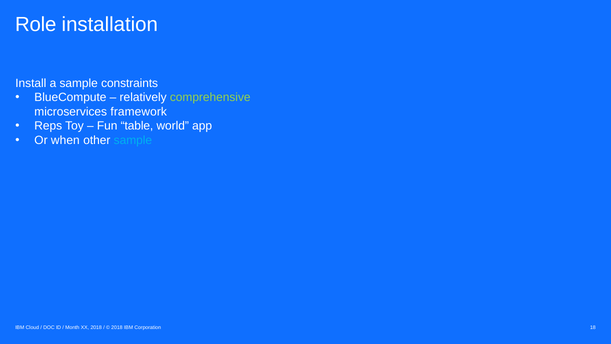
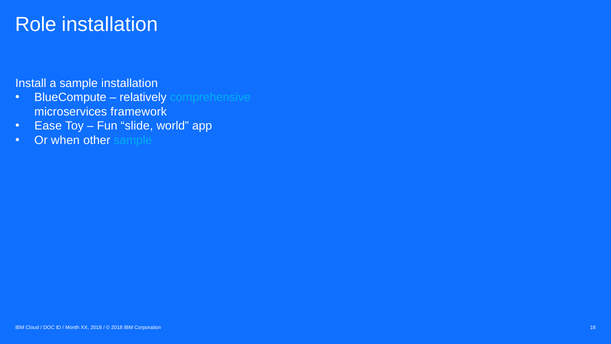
sample constraints: constraints -> installation (130, 83)
comprehensive colour: light green -> light blue (210, 97)
Reps: Reps -> Ease (48, 126)
table: table -> slide (137, 126)
